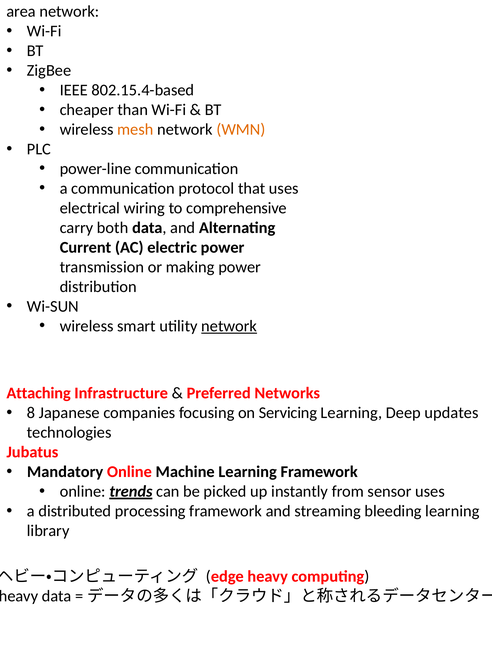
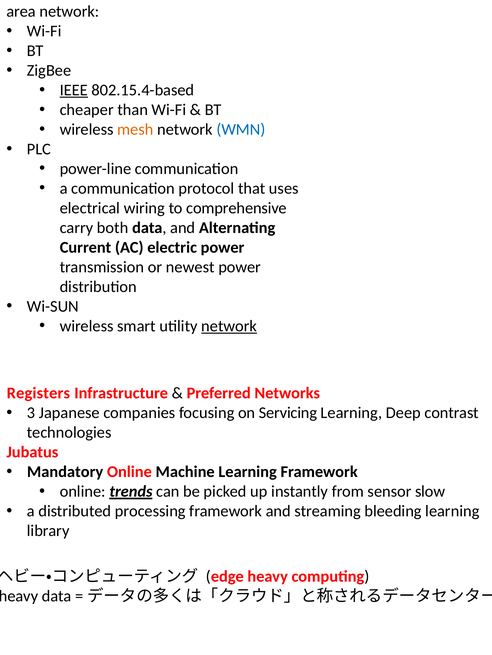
IEEE underline: none -> present (74, 90)
WMN colour: orange -> blue (241, 130)
making: making -> newest (190, 267)
Attaching: Attaching -> Registers (38, 394)
8: 8 -> 3 (31, 414)
updates: updates -> contrast (452, 414)
sensor uses: uses -> slow (430, 492)
